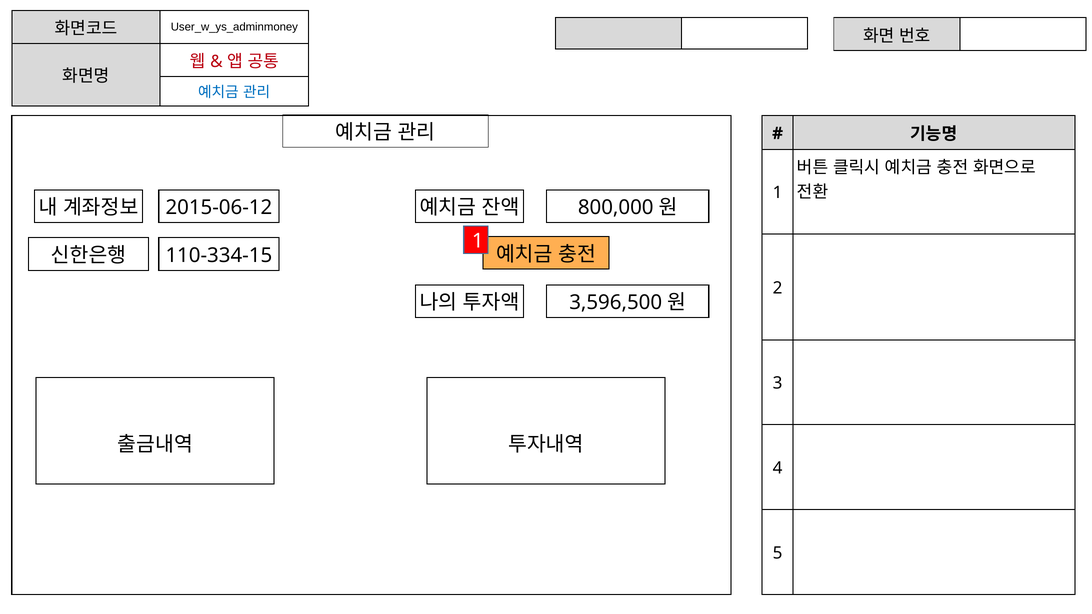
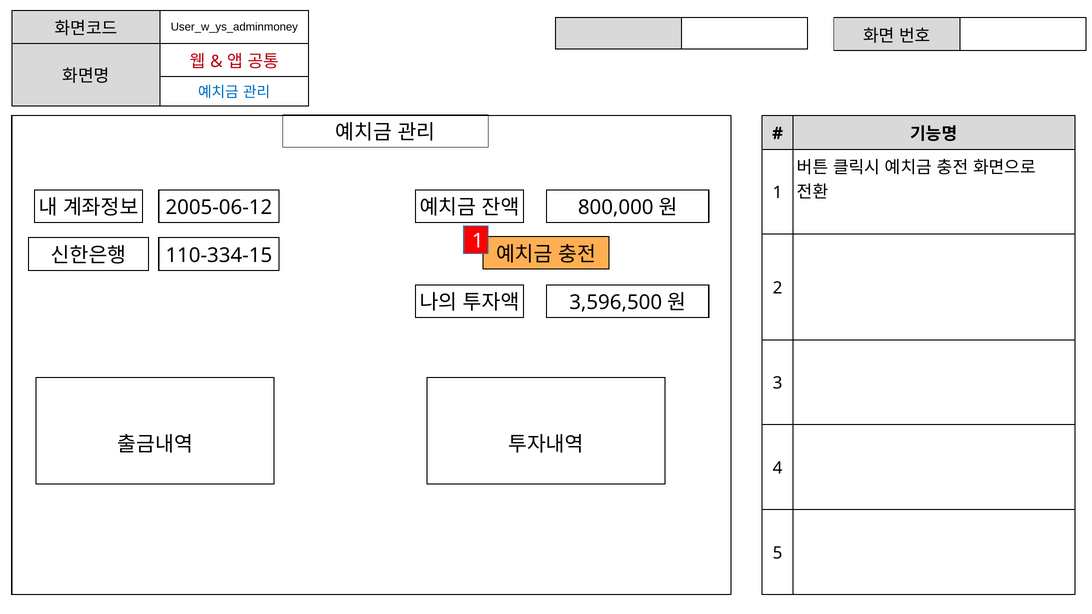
2015-06-12: 2015-06-12 -> 2005-06-12 (219, 208)
